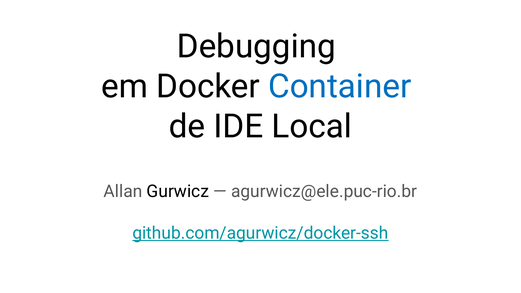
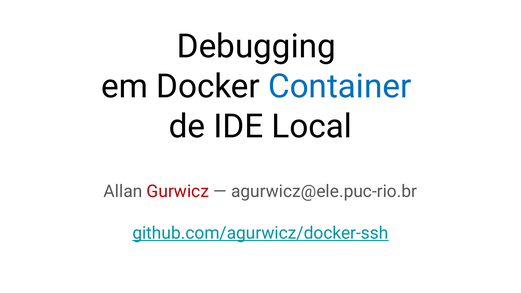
Gurwicz colour: black -> red (178, 191)
